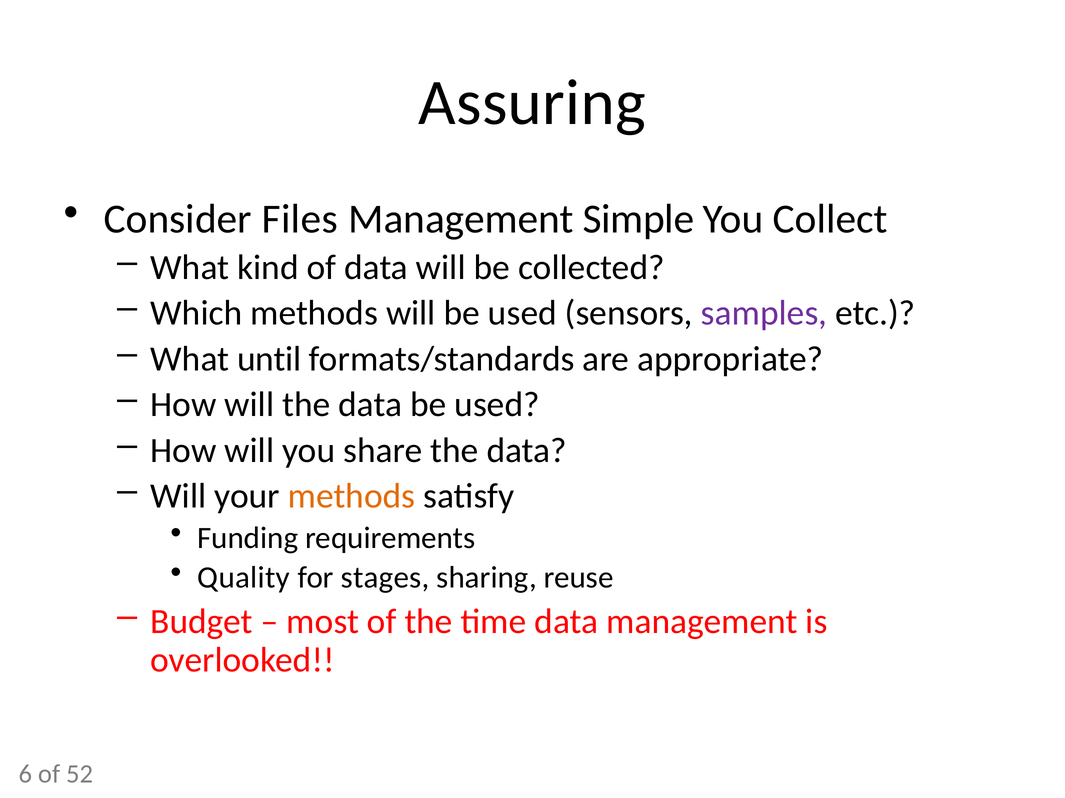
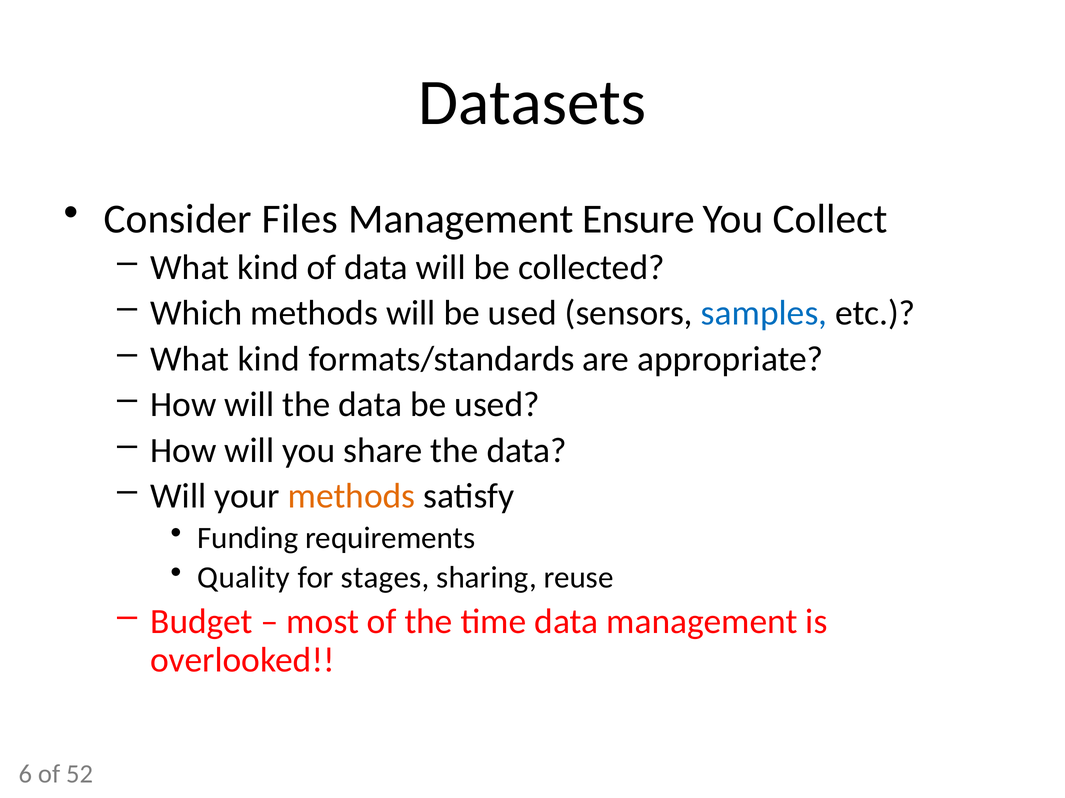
Assuring: Assuring -> Datasets (532, 103)
Simple: Simple -> Ensure (638, 219)
samples colour: purple -> blue (764, 313)
until: until -> kind (269, 359)
